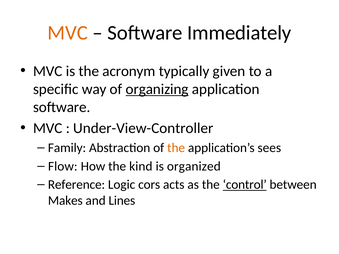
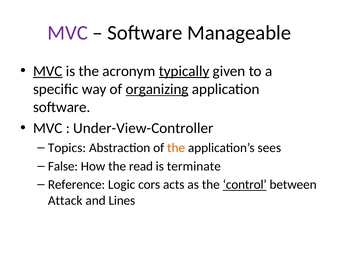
MVC colour: orange -> purple (68, 33)
Immediately: Immediately -> Manageable (239, 33)
MVC underline: none -> present (48, 71)
typically underline: none -> present (184, 71)
Family: Family -> Topics (67, 148)
Flow: Flow -> False (63, 166)
kind: kind -> read (141, 166)
organized: organized -> terminate (194, 166)
Makes: Makes -> Attack (65, 201)
